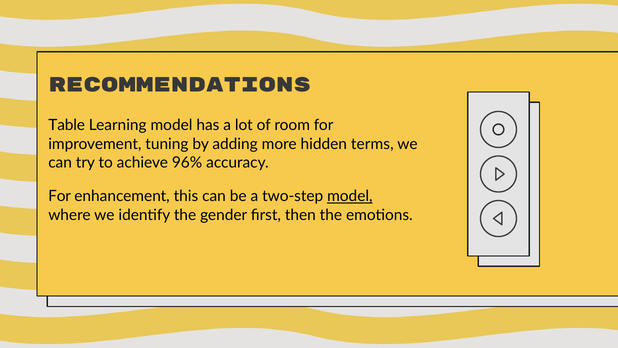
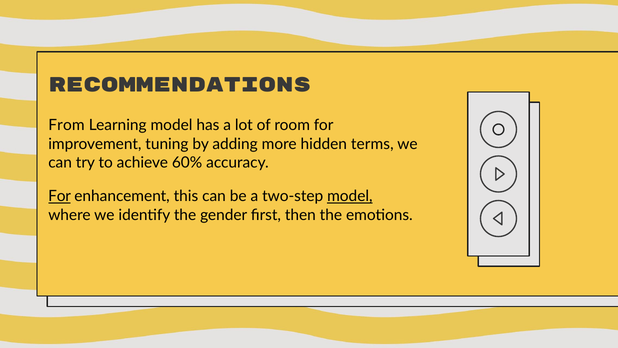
Table: Table -> From (67, 125)
96%: 96% -> 60% (187, 162)
For underline: none -> present (60, 196)
